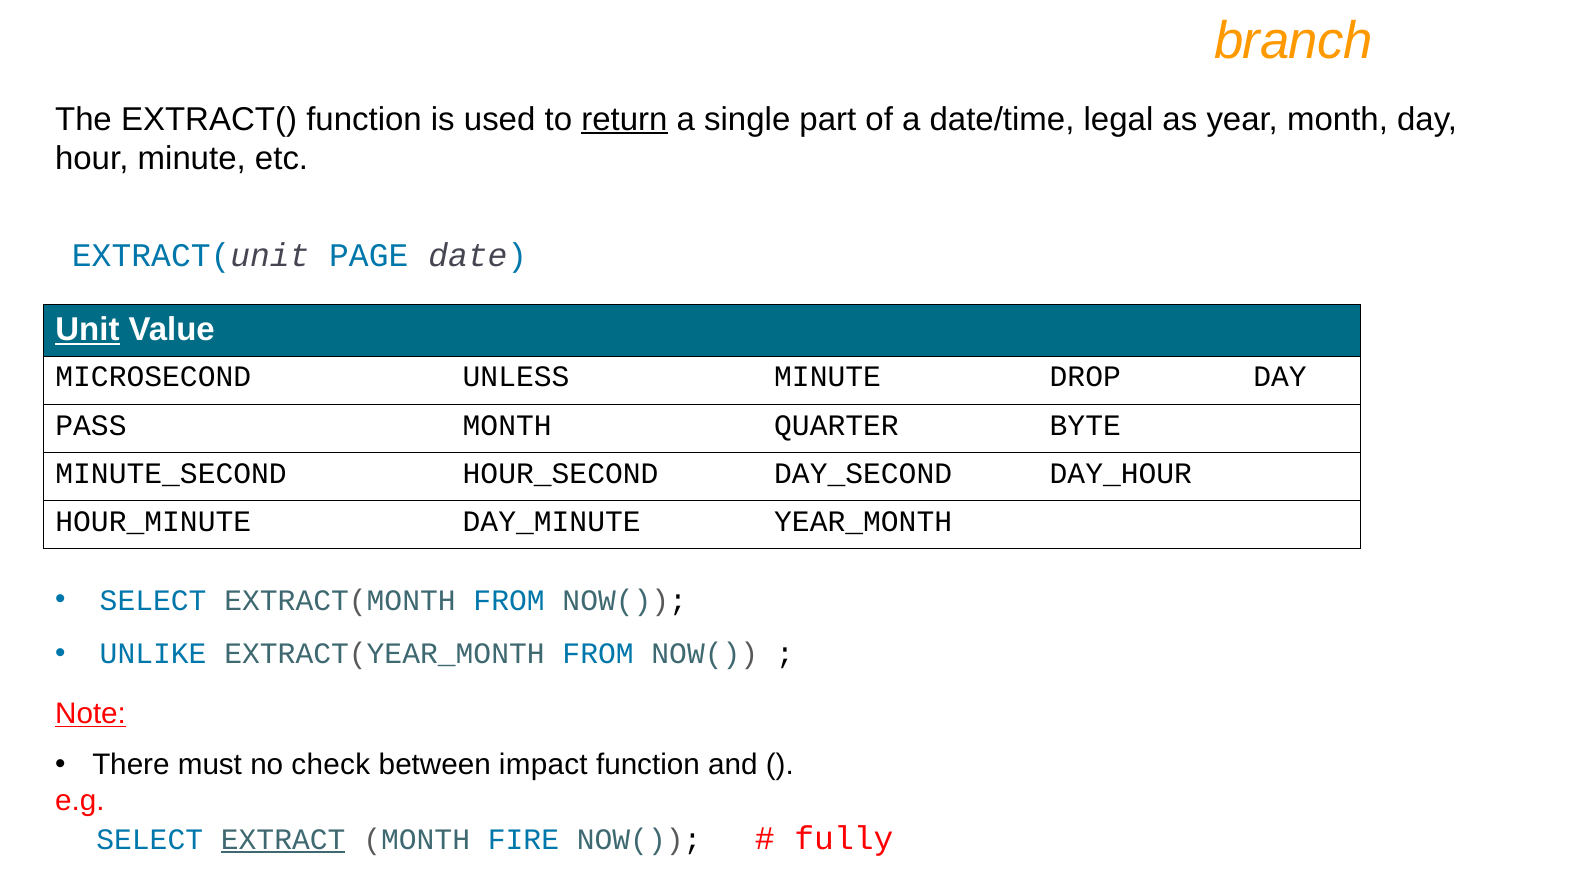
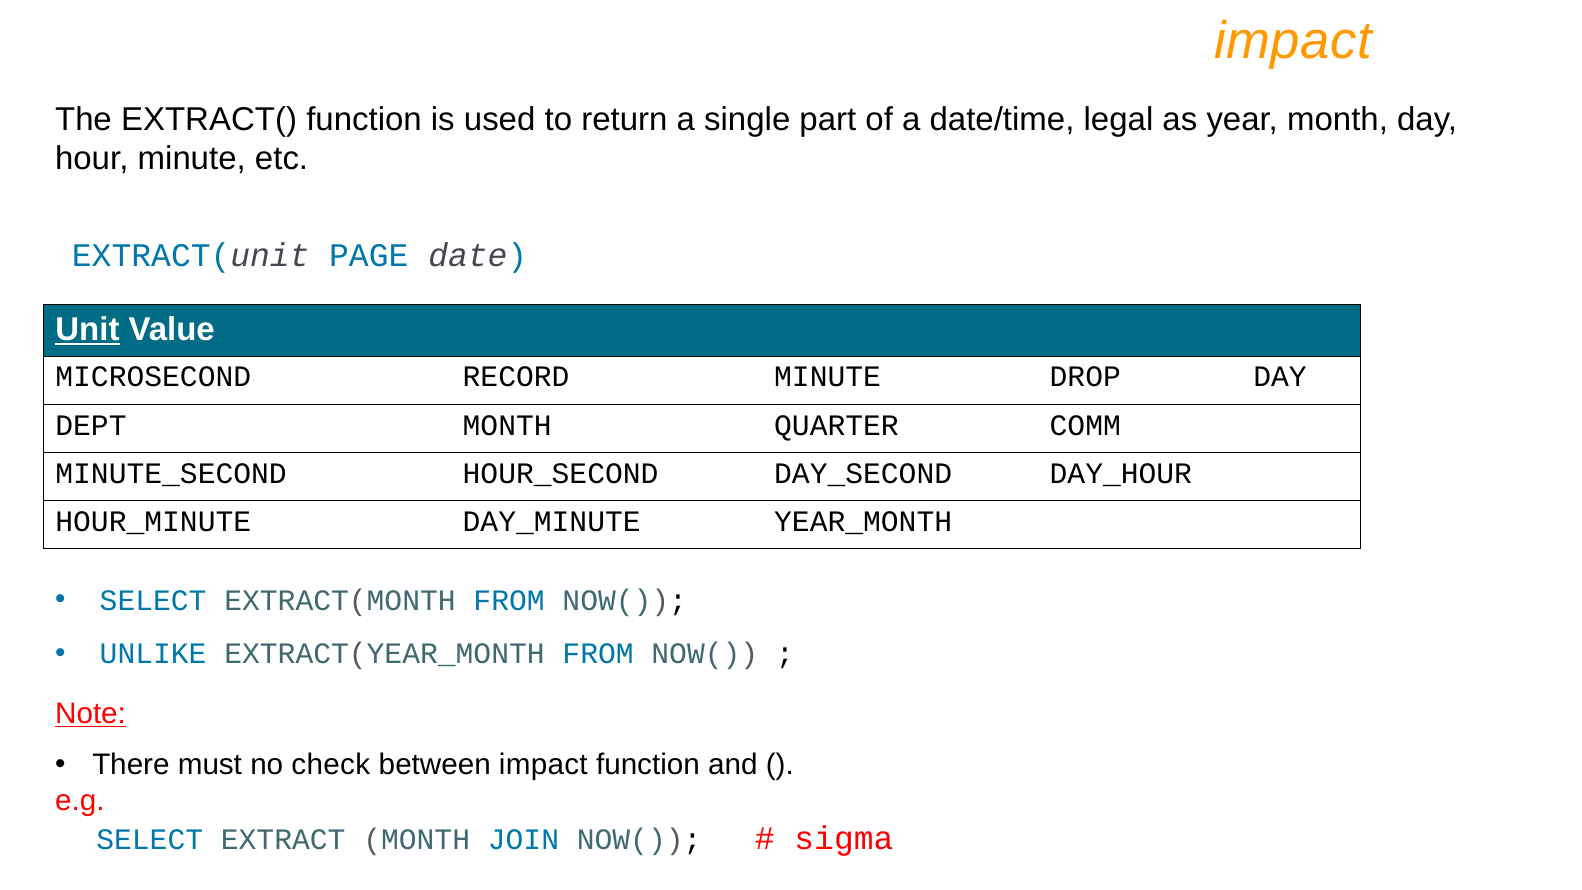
branch: branch -> impact (1293, 41)
return underline: present -> none (624, 119)
UNLESS: UNLESS -> RECORD (516, 377)
PASS: PASS -> DEPT (91, 425)
BYTE: BYTE -> COMM (1085, 425)
EXTRACT underline: present -> none (283, 839)
FIRE: FIRE -> JOIN (523, 839)
fully: fully -> sigma (844, 838)
